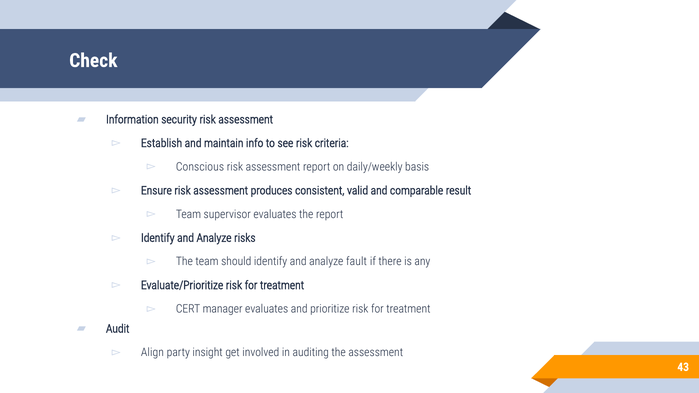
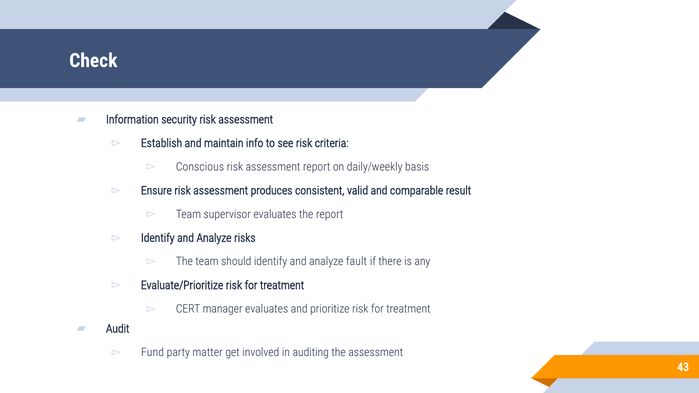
Align: Align -> Fund (152, 353)
insight: insight -> matter (208, 353)
